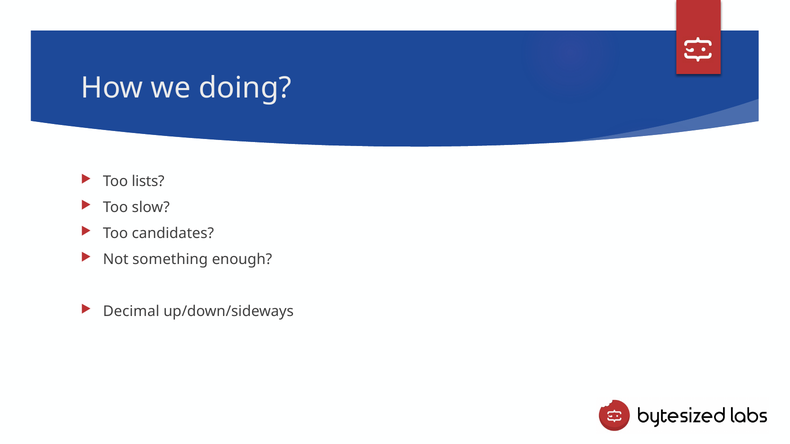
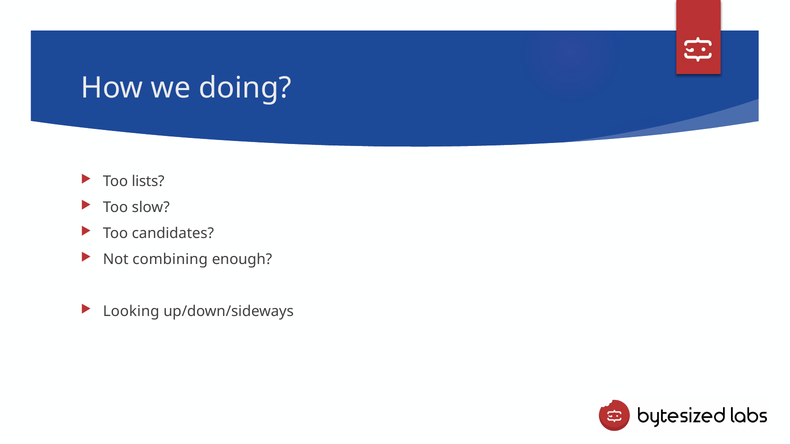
something: something -> combining (170, 260)
Decimal: Decimal -> Looking (131, 312)
